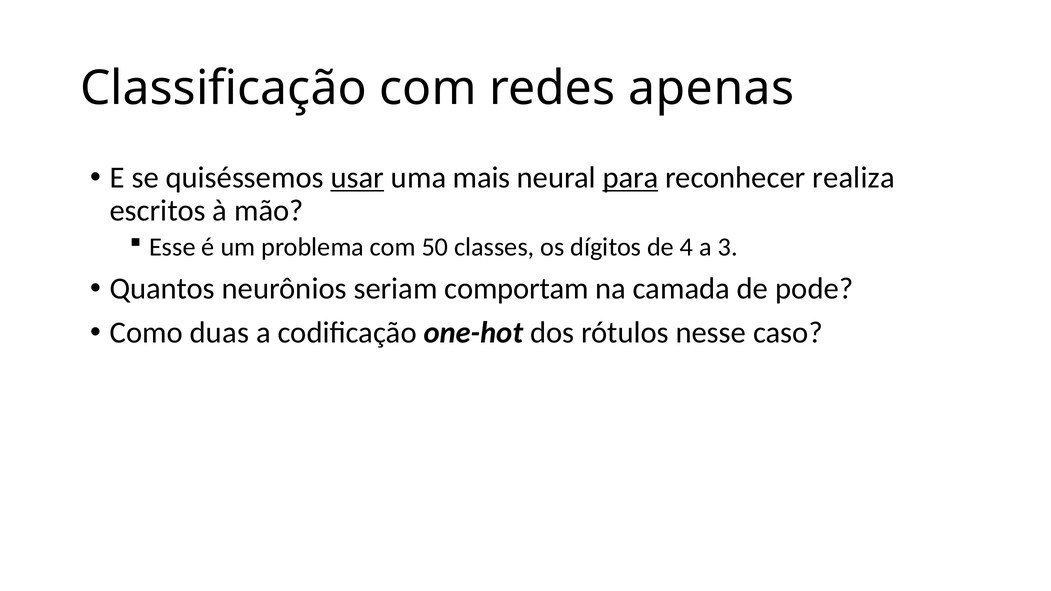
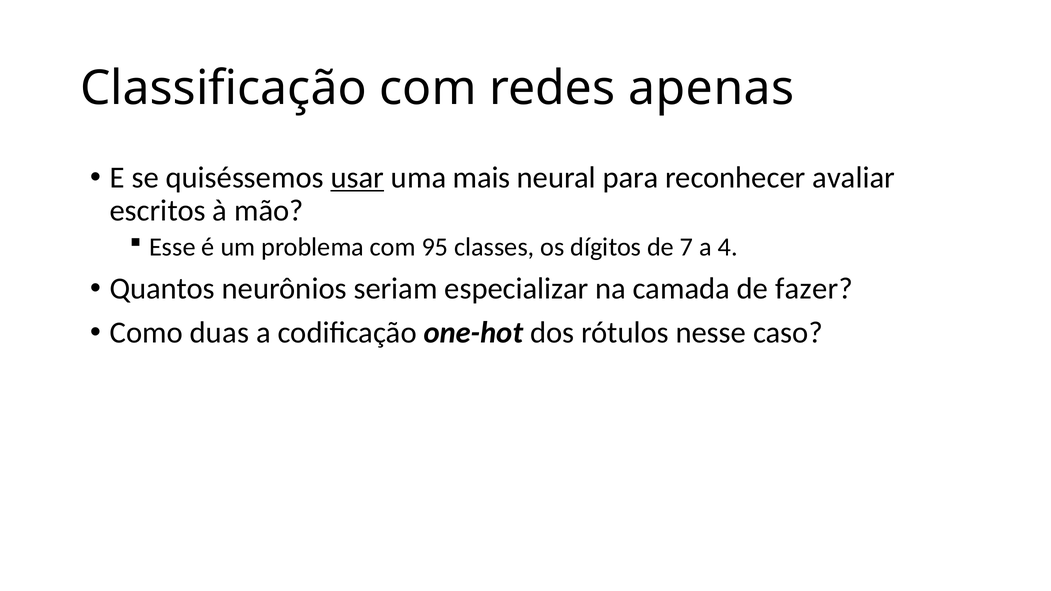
para underline: present -> none (631, 178)
realiza: realiza -> avaliar (854, 178)
50: 50 -> 95 (435, 247)
4: 4 -> 7 (687, 247)
3: 3 -> 4 (728, 247)
comportam: comportam -> especializar (516, 289)
pode: pode -> fazer (814, 289)
